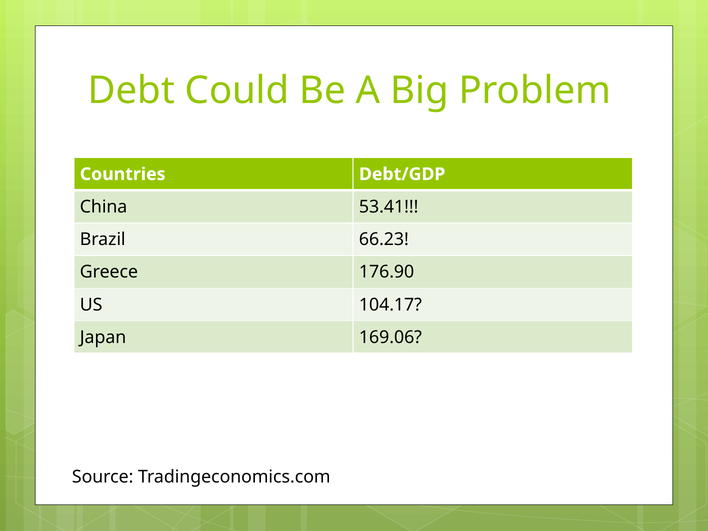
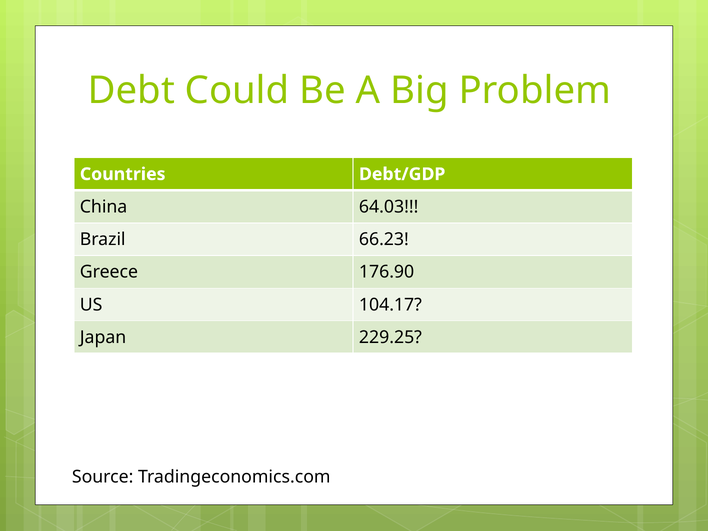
53.41: 53.41 -> 64.03 (389, 207)
169.06: 169.06 -> 229.25 (390, 337)
